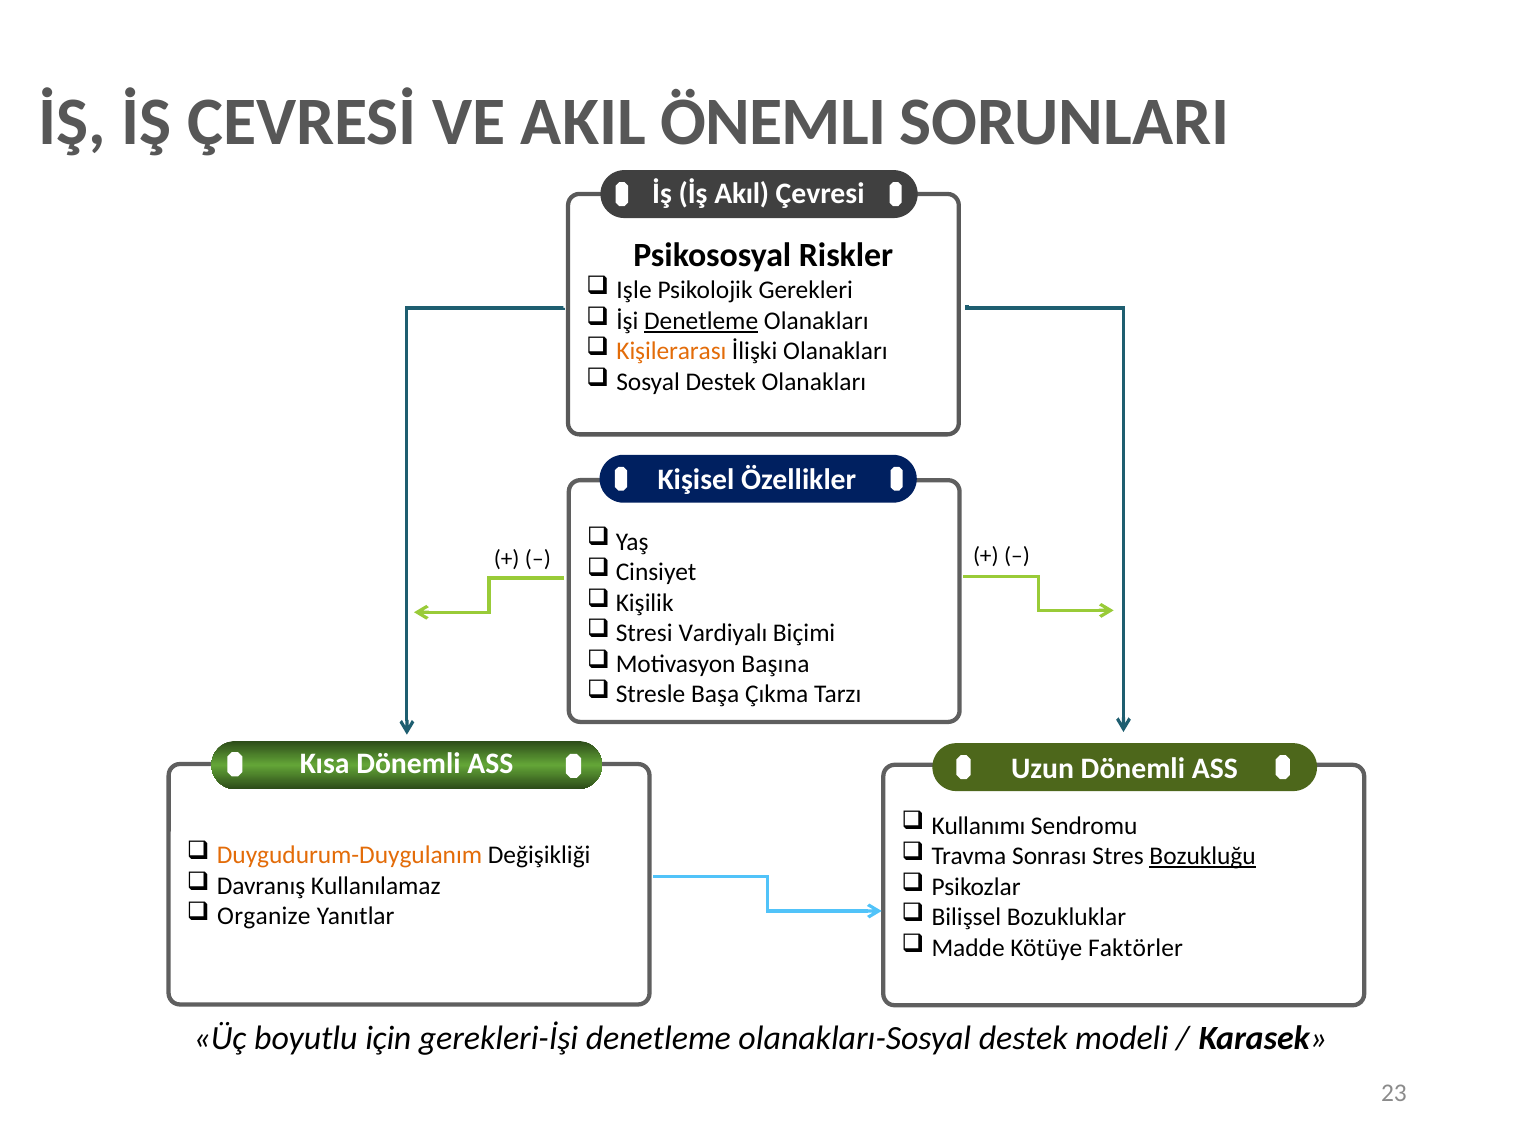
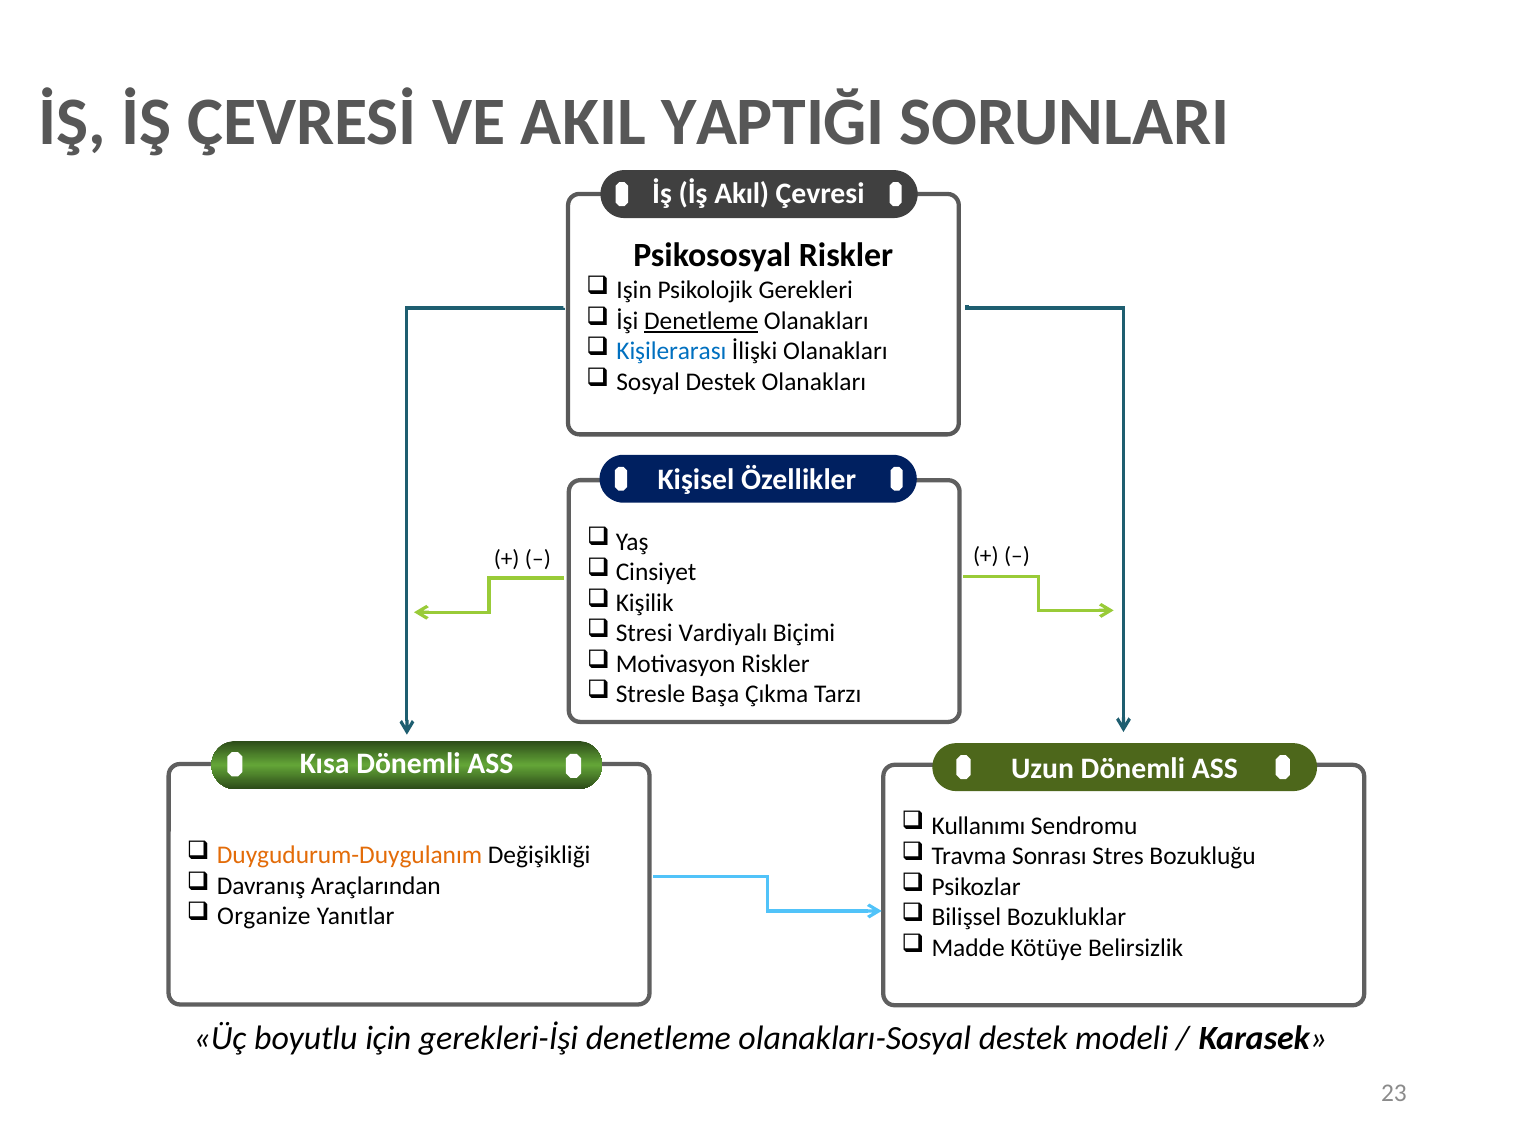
ÖNEMLI: ÖNEMLI -> YAPTIĞI (773, 122)
Işle: Işle -> Işin (634, 290)
Kişilerarası colour: orange -> blue (671, 352)
Başına: Başına -> Riskler (775, 664)
Bozukluğu underline: present -> none (1203, 856)
Kullanılamaz: Kullanılamaz -> Araçlarından (376, 886)
Faktörler: Faktörler -> Belirsizlik (1136, 948)
